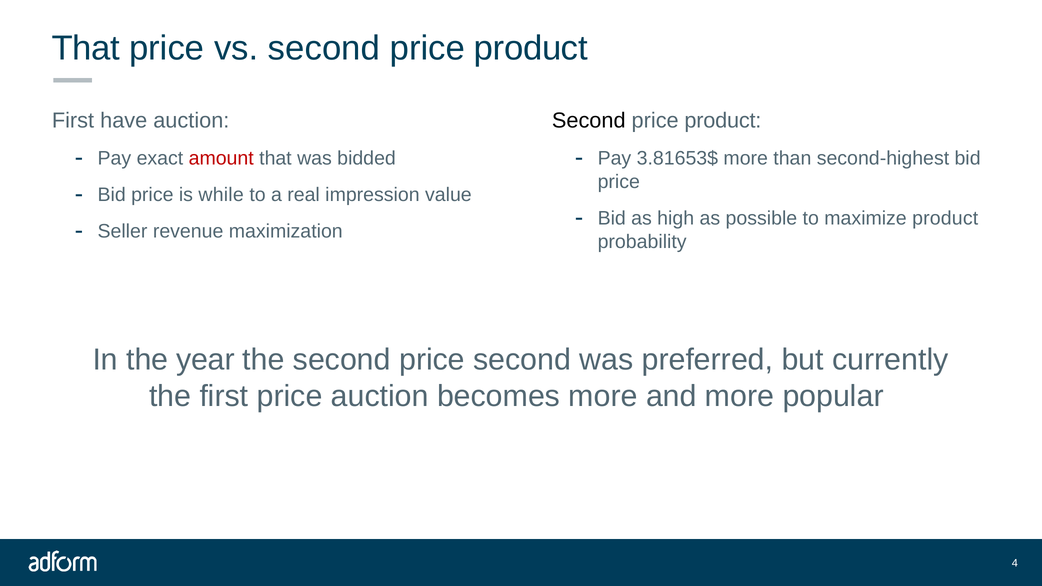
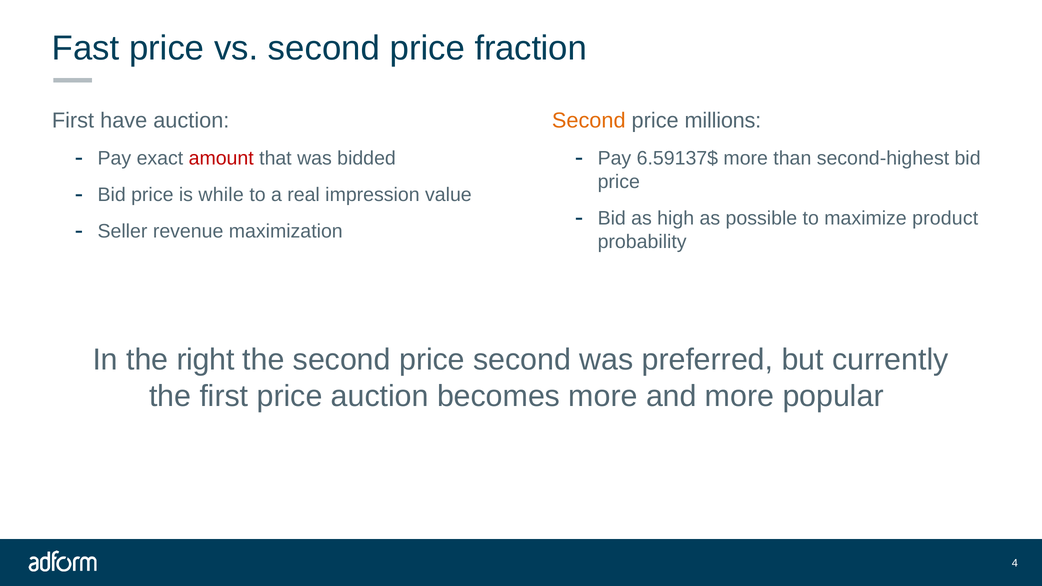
That: That -> Fast (86, 48)
vs second price product: product -> fraction (531, 48)
Second colour: black -> orange (589, 121)
product: product -> millions (723, 121)
3.81653$: 3.81653$ -> 6.59137$ (677, 158)
year: year -> right (206, 360)
